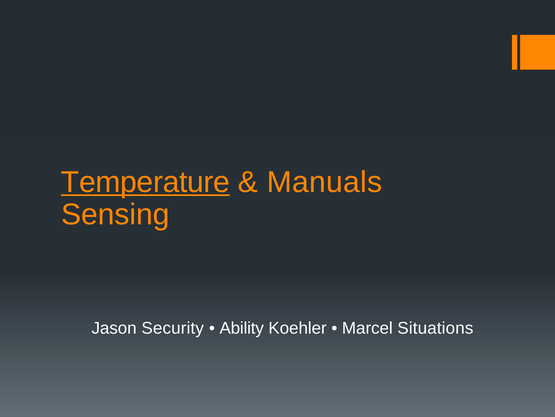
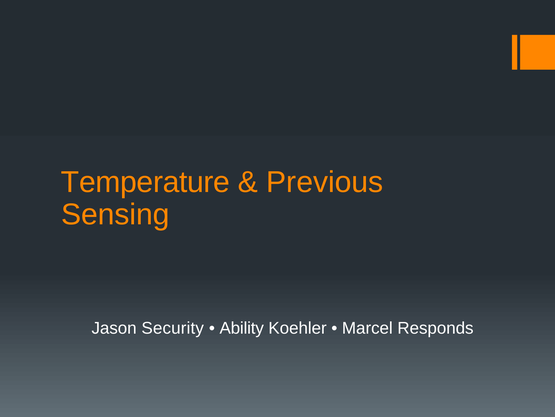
Temperature underline: present -> none (145, 182)
Manuals: Manuals -> Previous (325, 182)
Situations: Situations -> Responds (435, 328)
